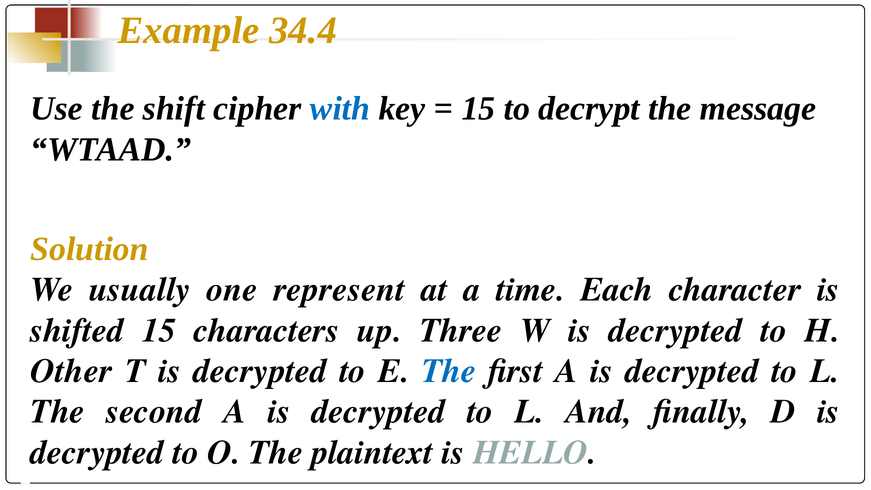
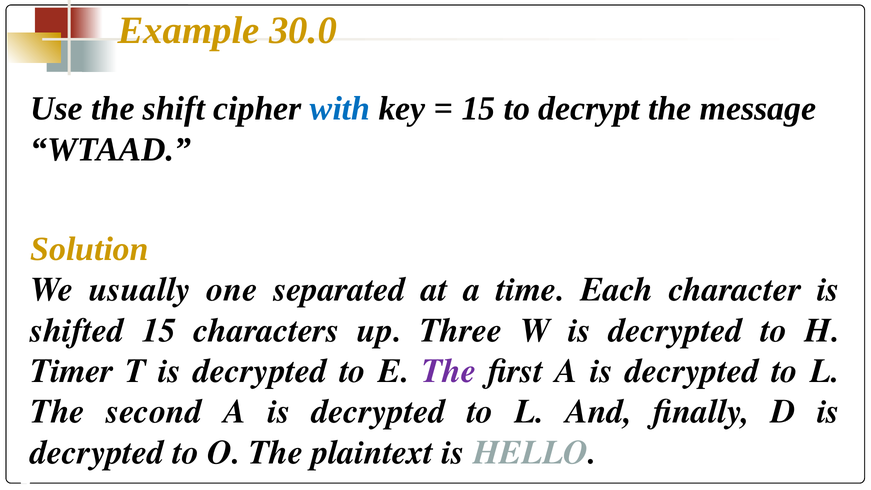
34.4: 34.4 -> 30.0 (303, 30)
represent: represent -> separated (340, 290)
Other: Other -> Timer (72, 371)
The colour: blue -> purple (449, 371)
